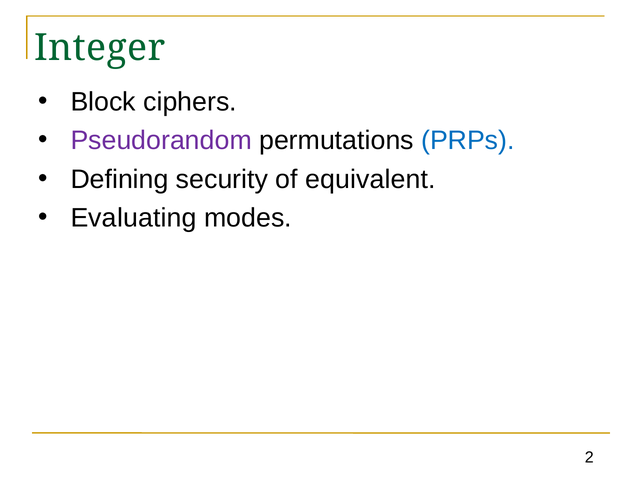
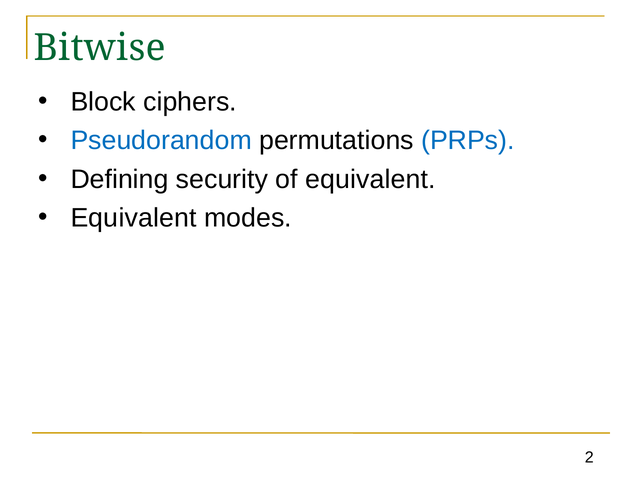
Integer: Integer -> Bitwise (100, 48)
Pseudorandom colour: purple -> blue (161, 141)
Evaluating: Evaluating -> Equivalent (134, 218)
